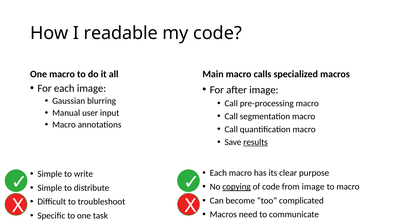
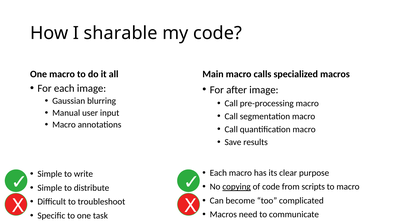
readable: readable -> sharable (121, 33)
results underline: present -> none (256, 142)
from image: image -> scripts (313, 186)
